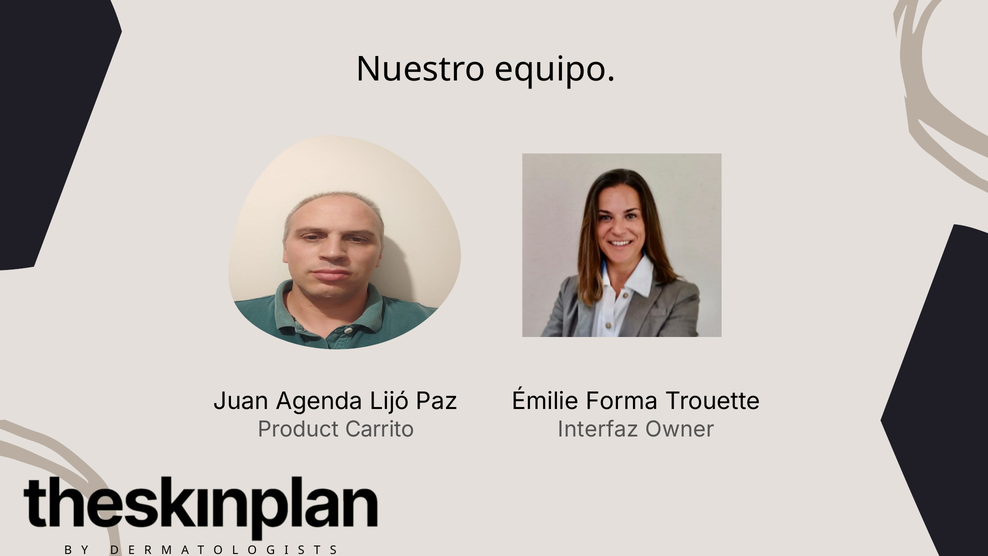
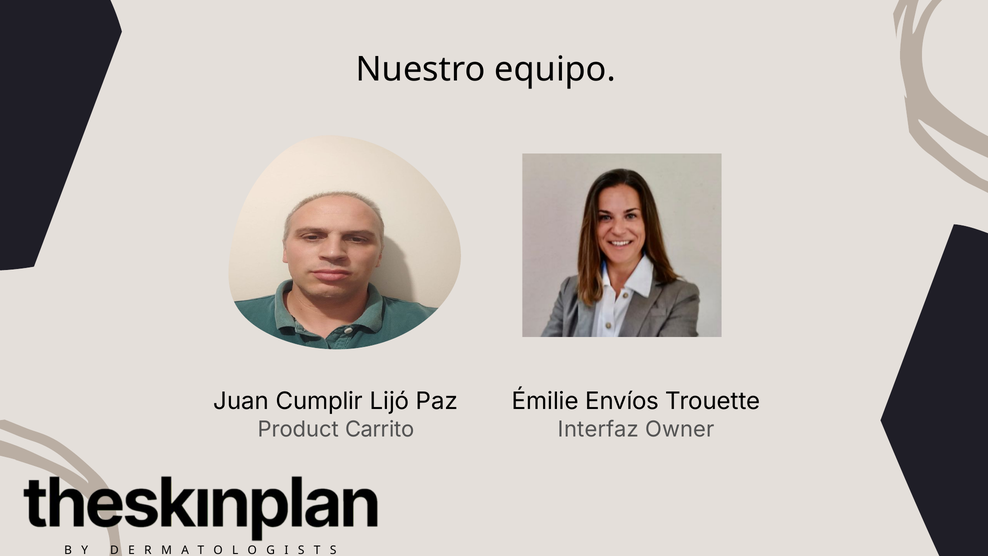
Agenda: Agenda -> Cumplir (319, 401)
Forma: Forma -> Envíos (622, 401)
